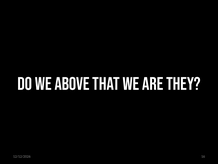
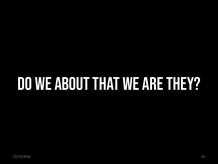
ABOVE: ABOVE -> ABOUT (72, 84)
